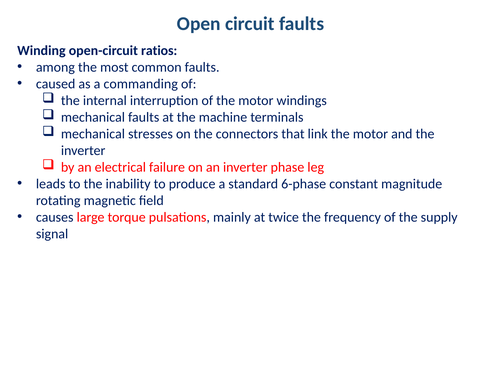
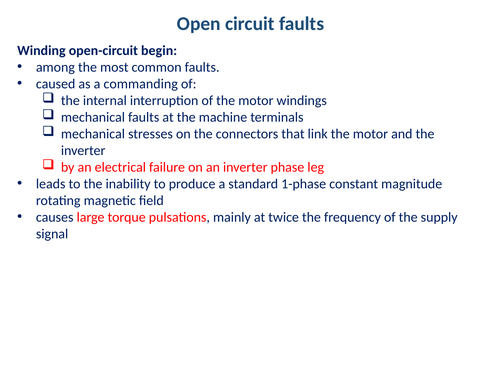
ratios: ratios -> begin (159, 50)
6-phase: 6-phase -> 1-phase (304, 184)
